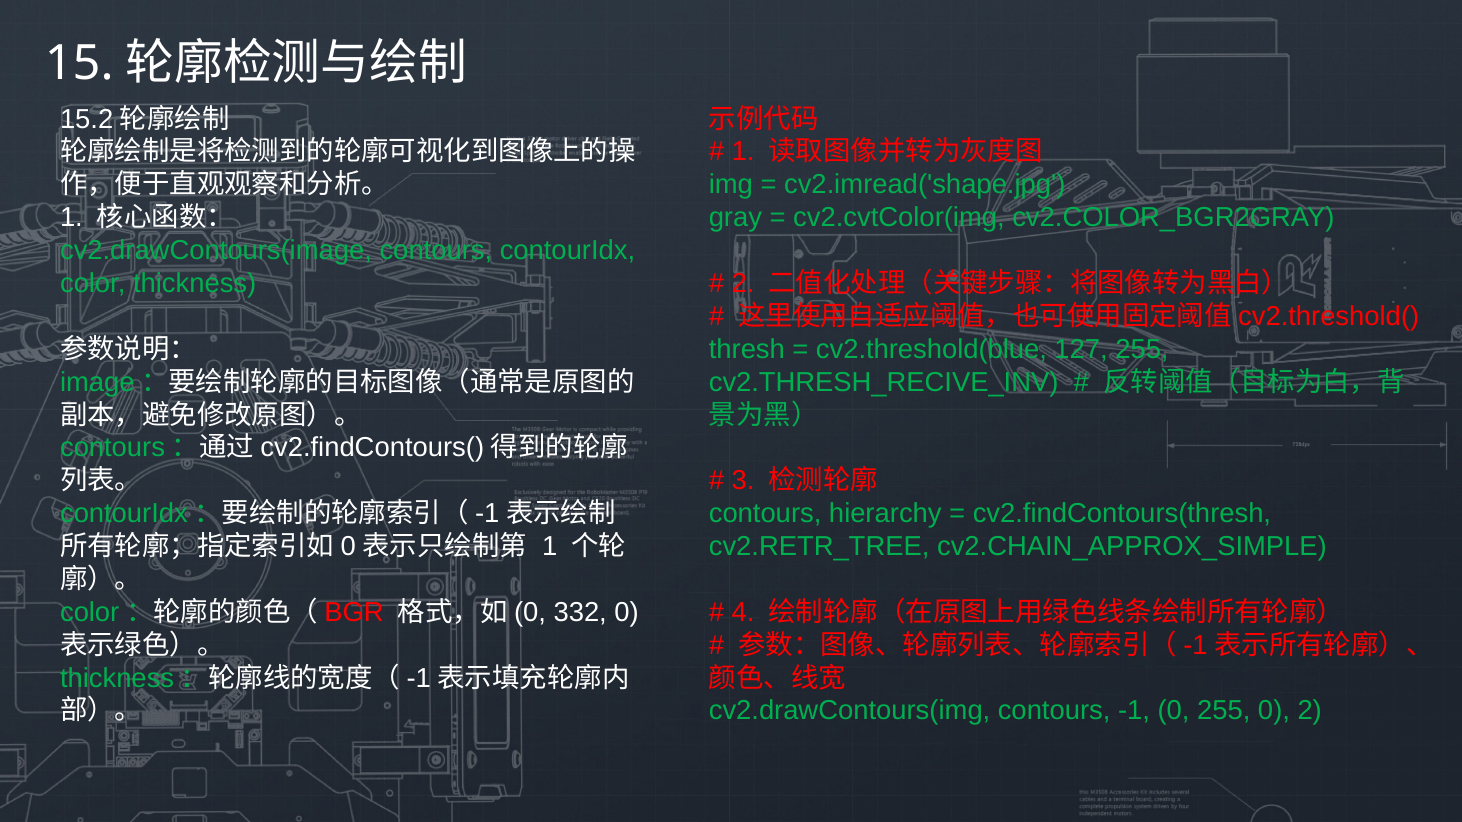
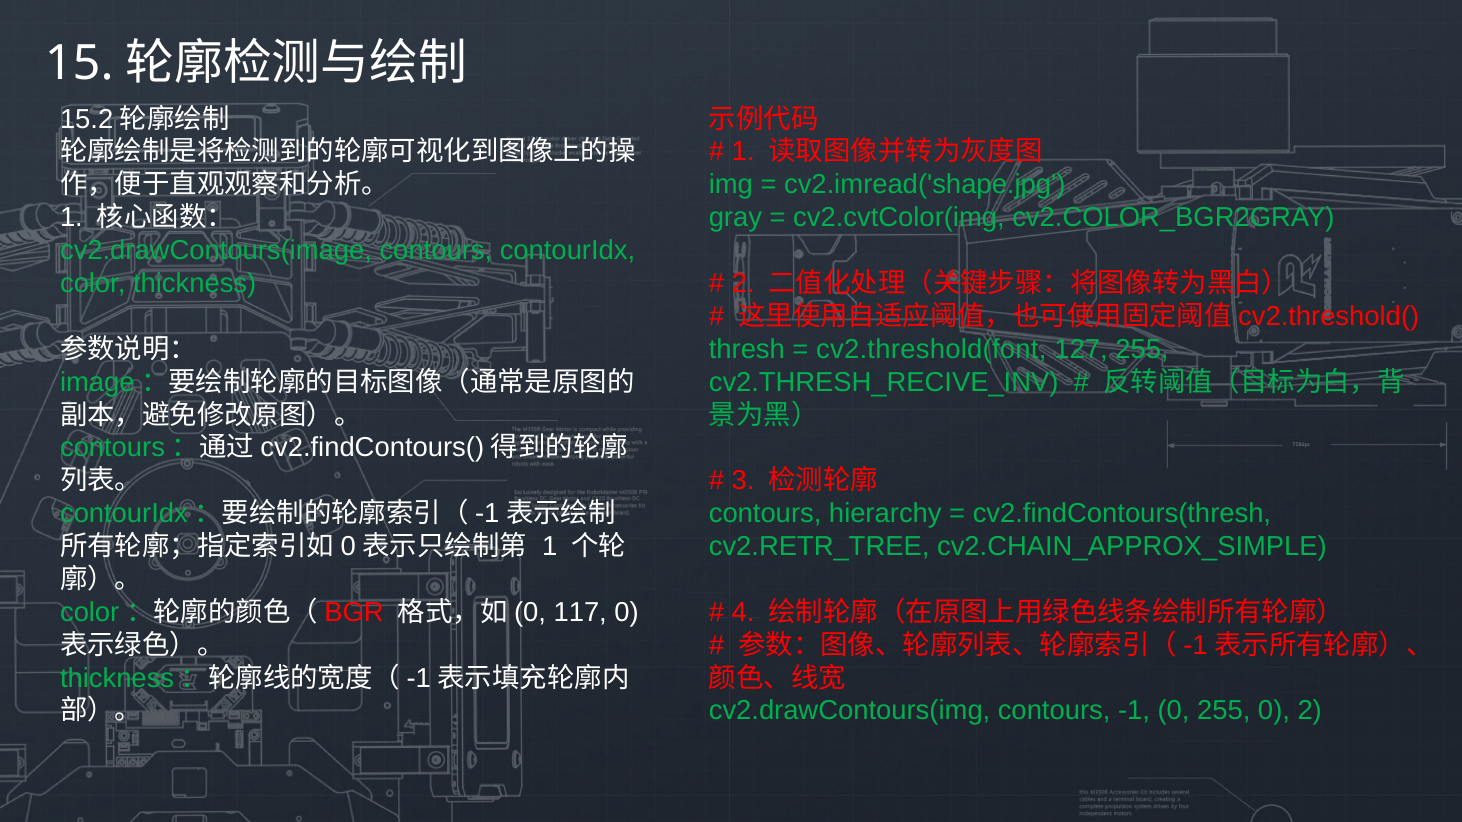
cv2.threshold(blue: cv2.threshold(blue -> cv2.threshold(font (931, 349)
332: 332 -> 117 (580, 613)
